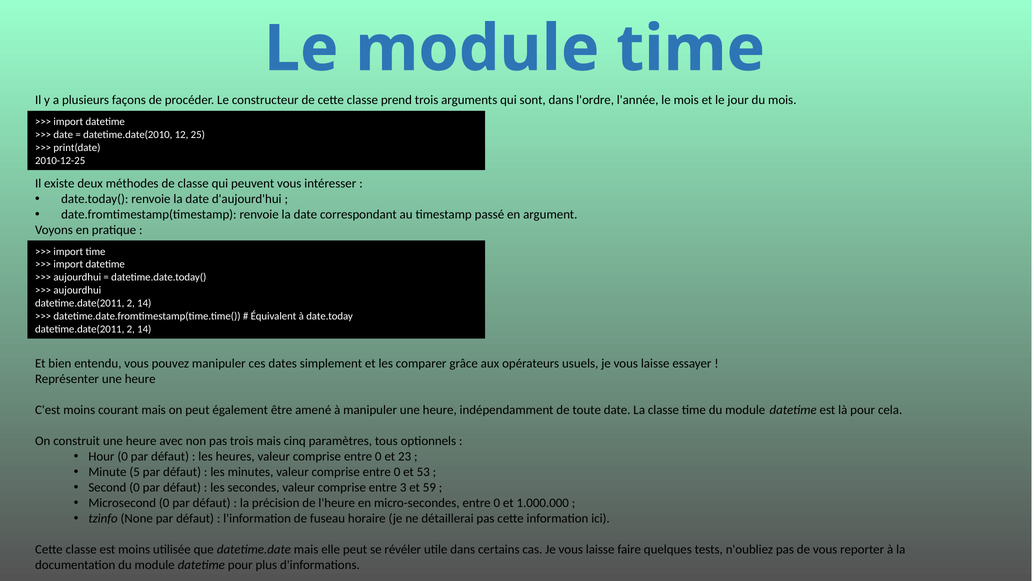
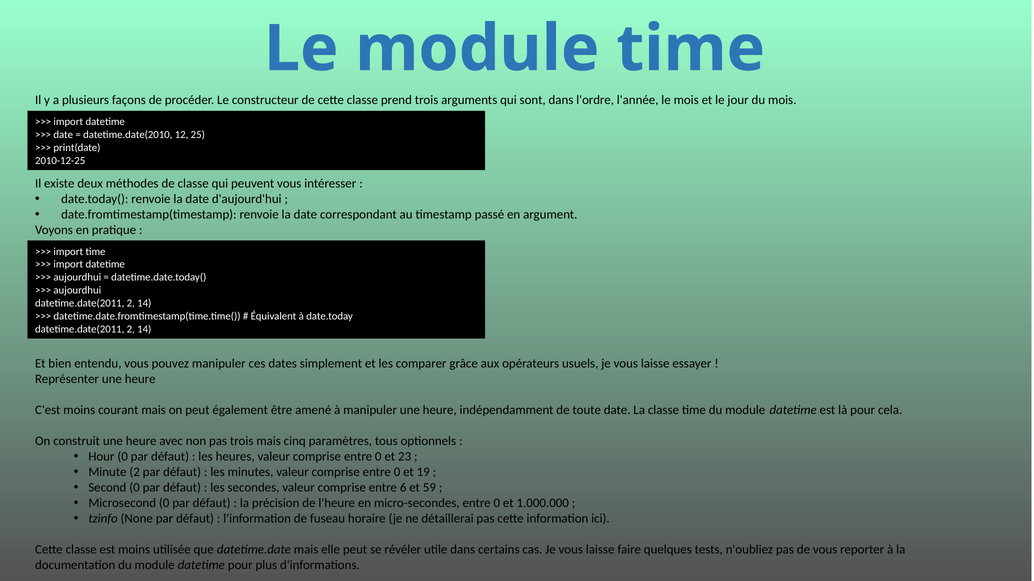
Minute 5: 5 -> 2 (135, 473)
53: 53 -> 19 (423, 473)
3: 3 -> 6 (403, 488)
